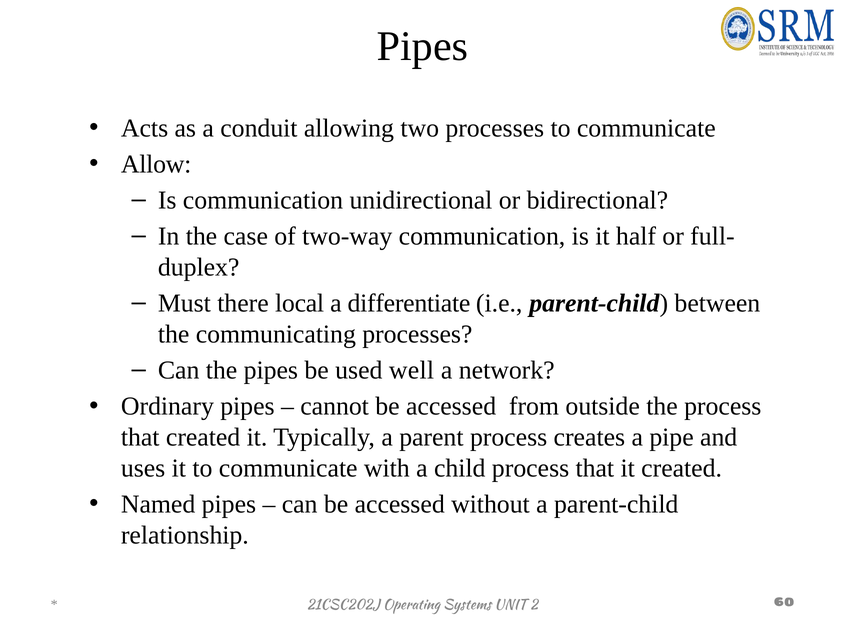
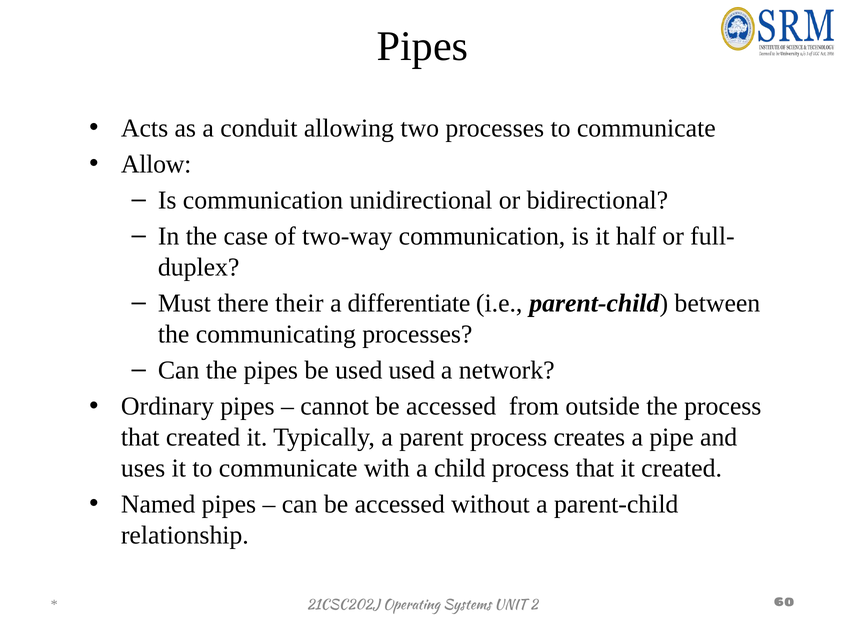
local: local -> their (299, 304)
used well: well -> used (412, 371)
